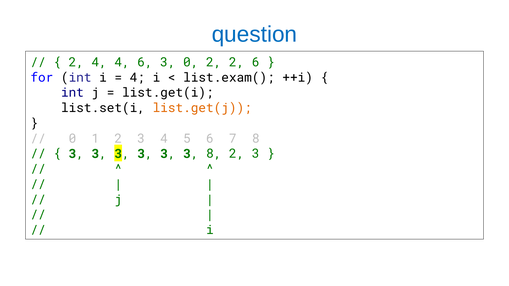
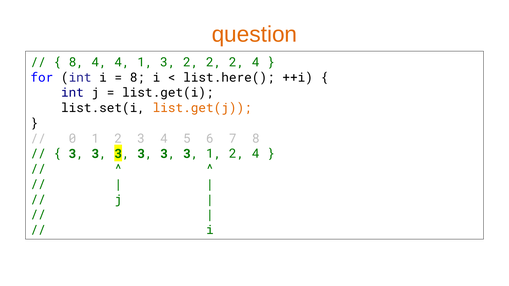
question colour: blue -> orange (254, 34)
2: 2 -> 8 (76, 62)
4 6: 6 -> 1 (145, 62)
3 0: 0 -> 2 (191, 62)
2 2 6: 6 -> 4 (256, 62)
4: 4 -> 8 (137, 78)
list.exam(: list.exam( -> list.here( (229, 78)
3 8: 8 -> 1 (214, 154)
3: 3 -> 4 (256, 154)
